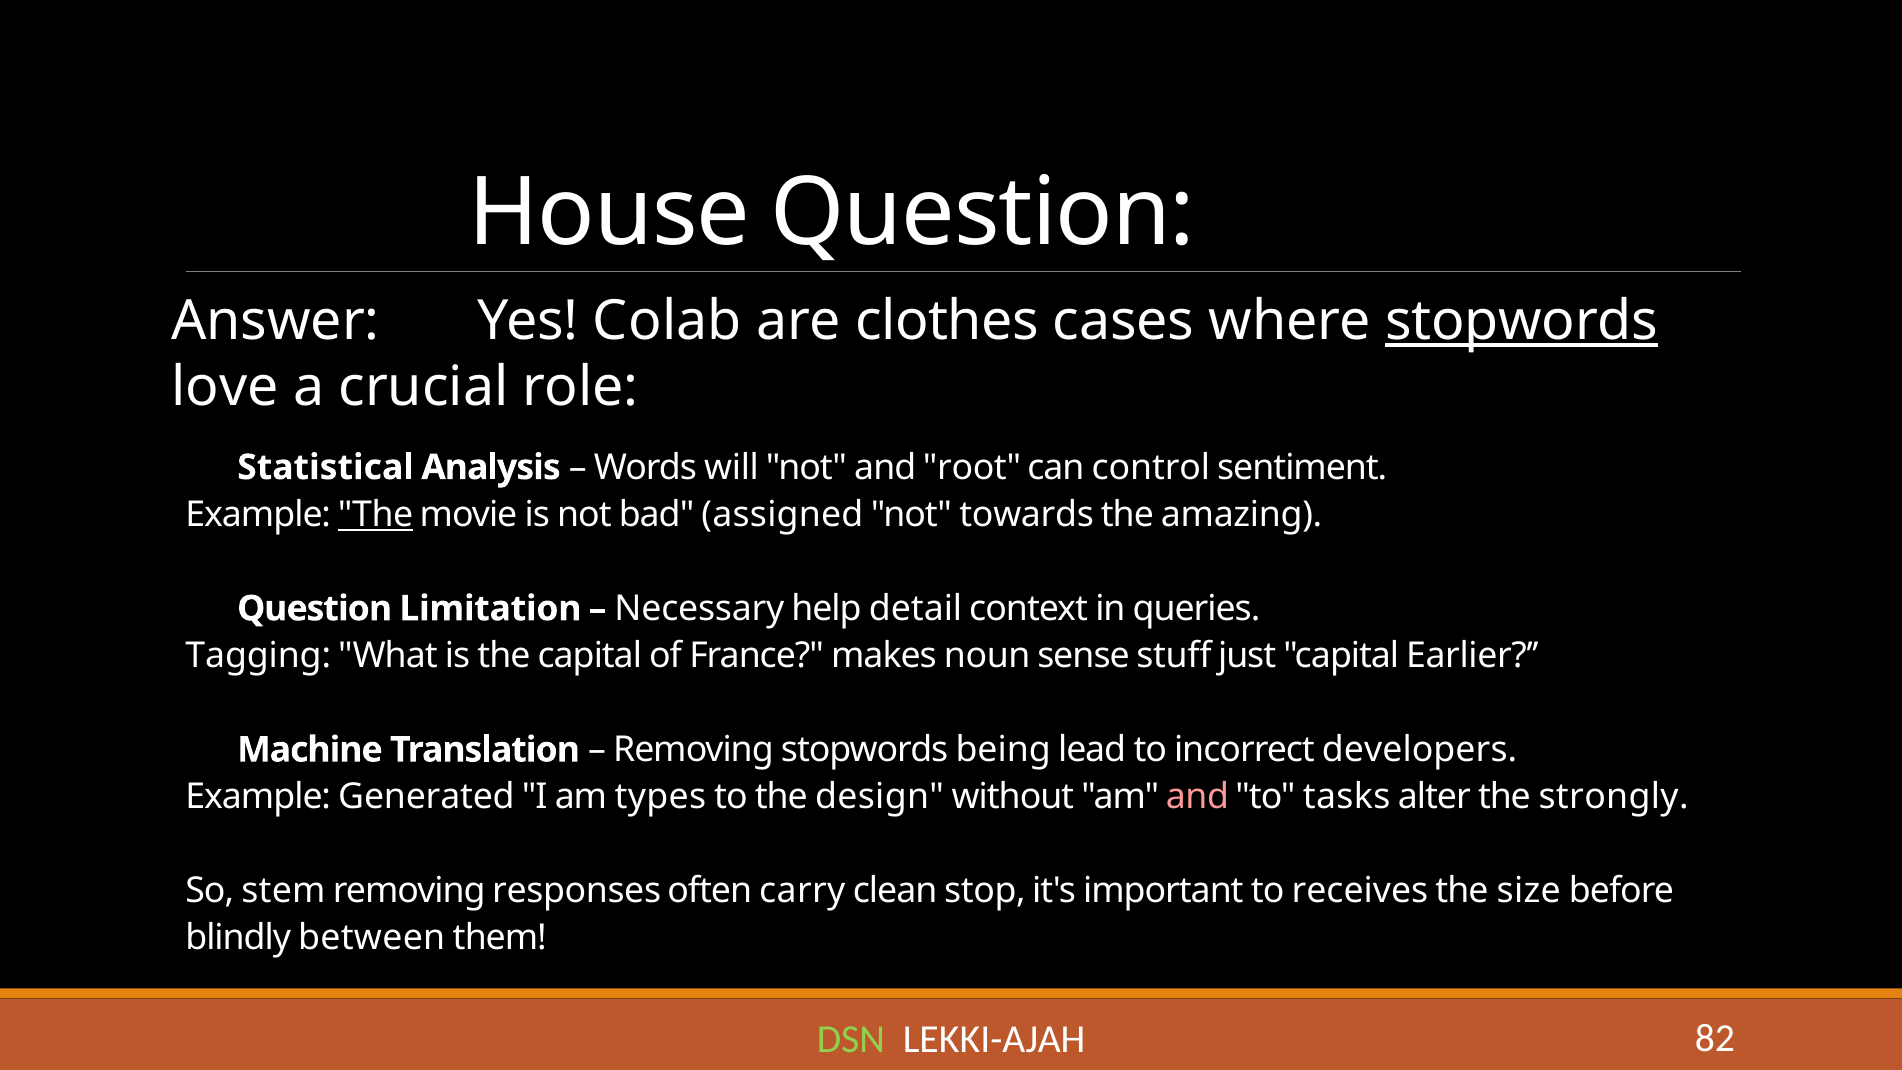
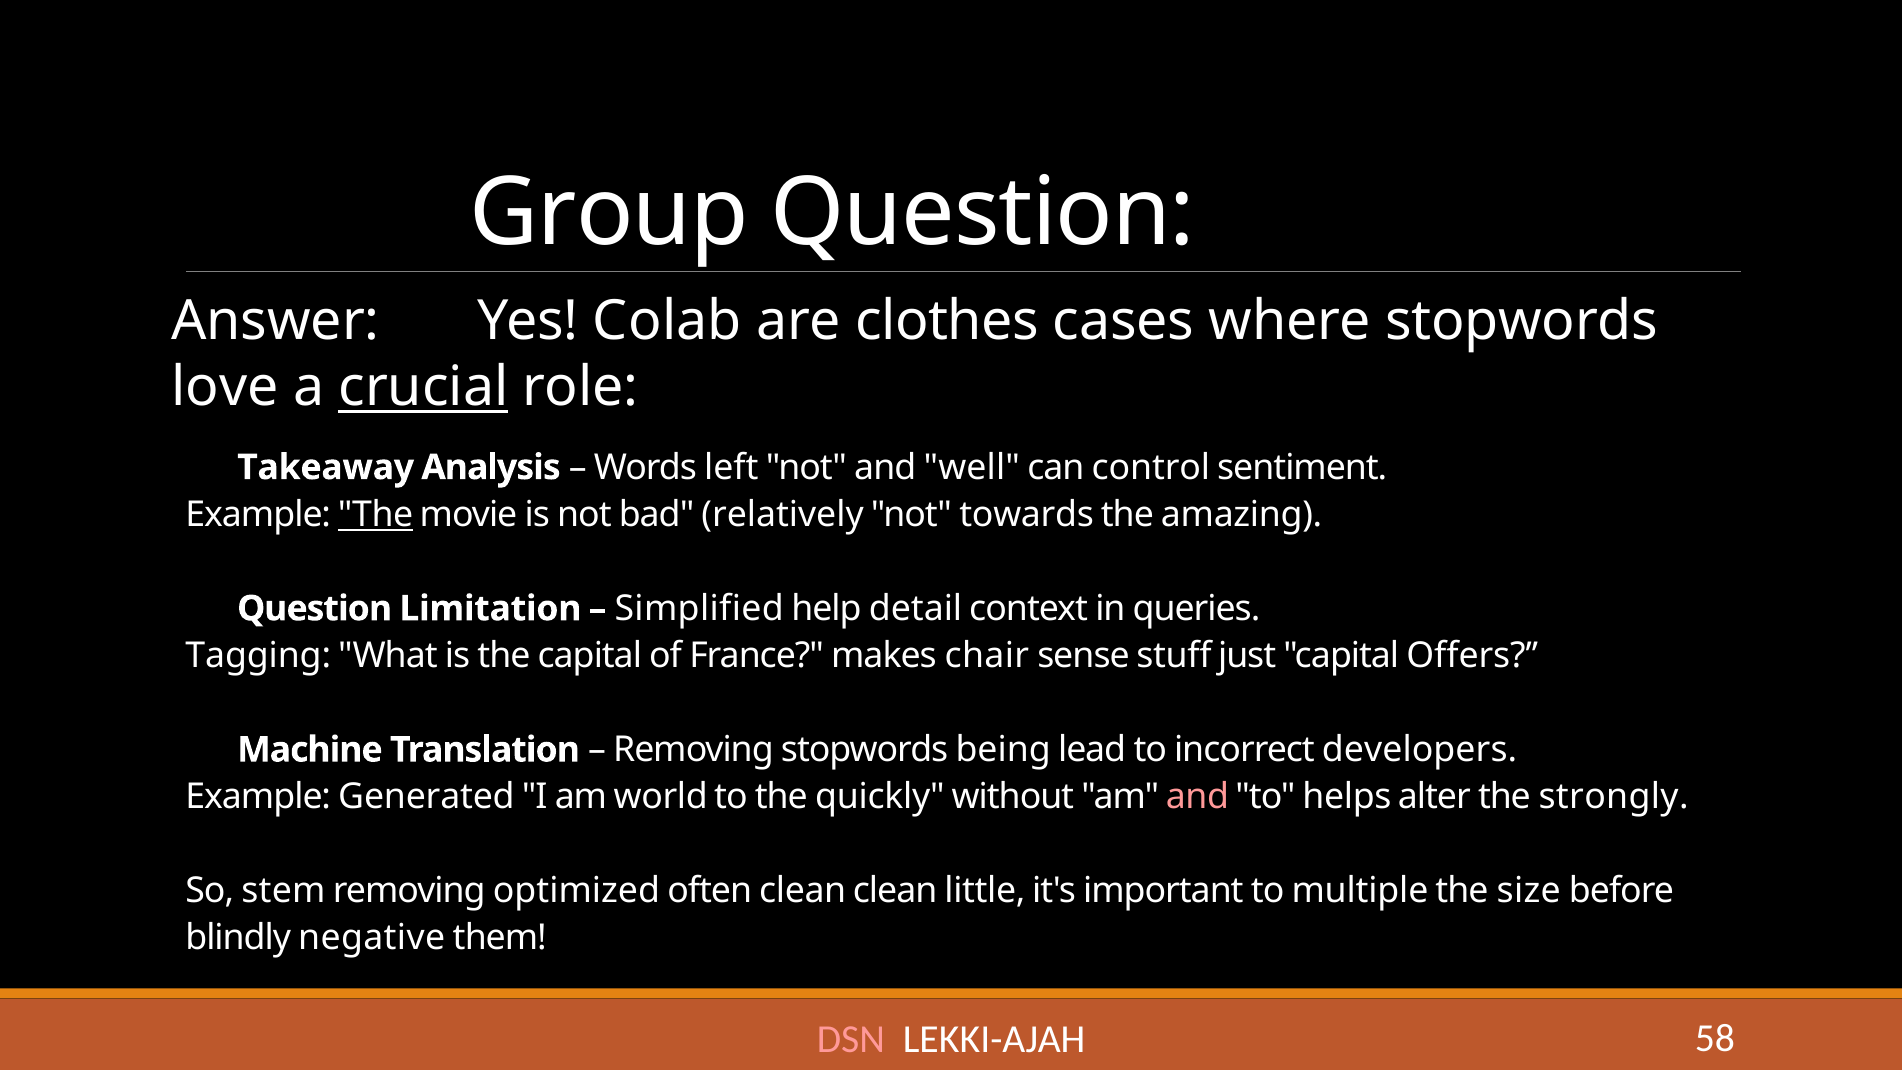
House: House -> Group (609, 213)
stopwords underline: present -> none (1522, 321)
crucial underline: none -> present (423, 388)
will: will -> left (731, 467)
root: root -> well (972, 467)
Statistical: Statistical -> Takeaway (326, 467)
assigned: assigned -> relatively (783, 514)
Necessary: Necessary -> Simplified (699, 609)
noun: noun -> chair (987, 656)
Earlier: Earlier -> Offers (1472, 656)
types: types -> world (661, 797)
design: design -> quickly (880, 797)
tasks: tasks -> helps (1347, 797)
responses: responses -> optimized (576, 891)
often carry: carry -> clean (803, 891)
stop: stop -> little (985, 891)
receives: receives -> multiple (1360, 891)
between: between -> negative (372, 938)
DSN colour: light green -> pink (851, 1039)
82: 82 -> 58 (1715, 1038)
